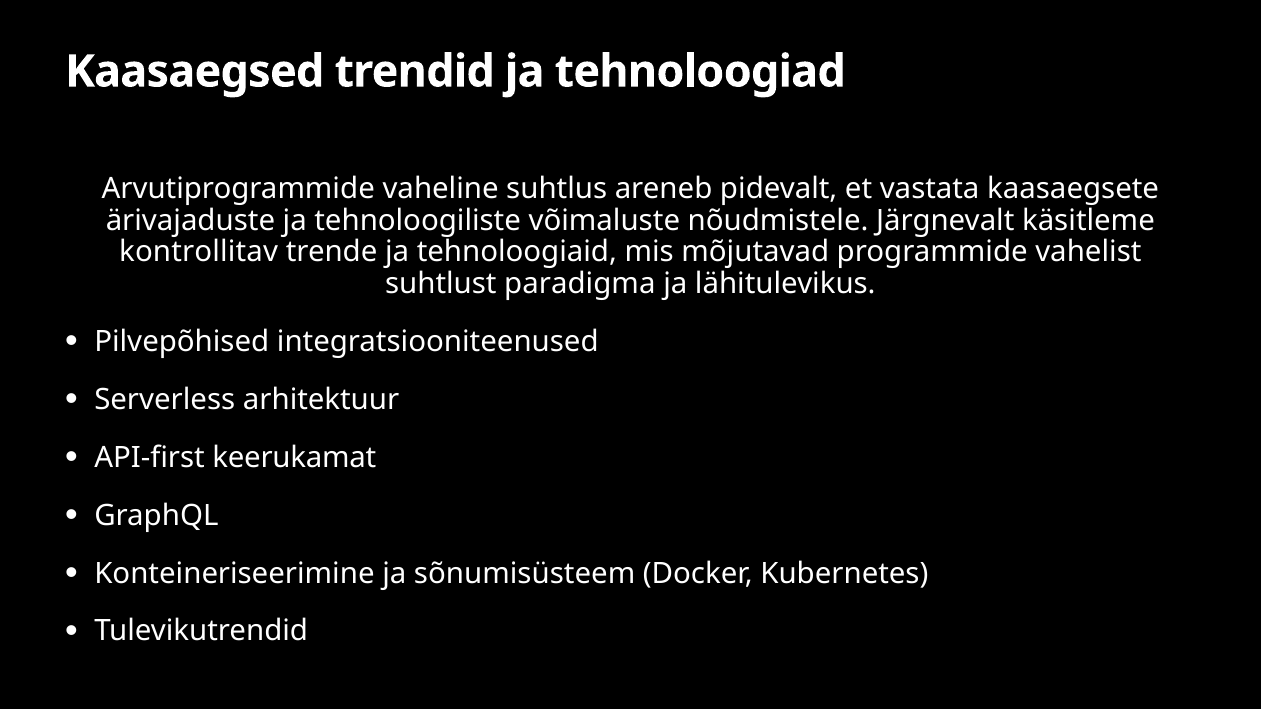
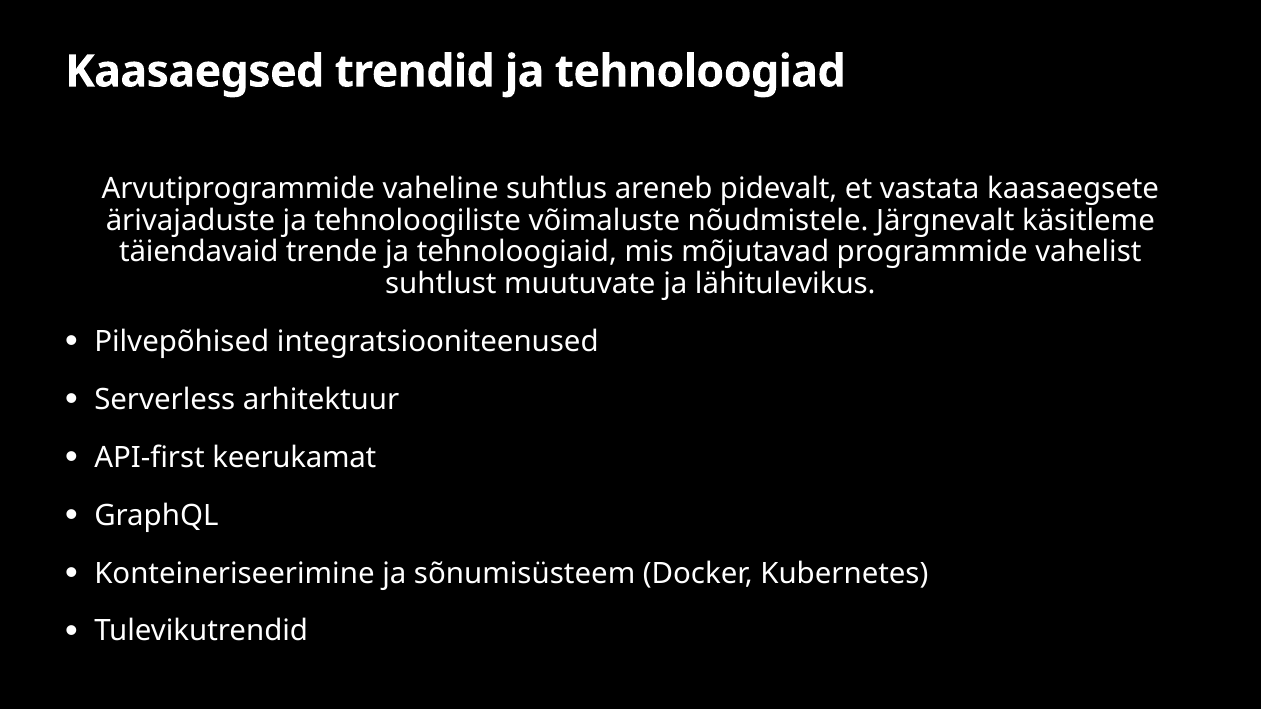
kontrollitav: kontrollitav -> täiendavaid (199, 252)
paradigma: paradigma -> muutuvate (580, 284)
